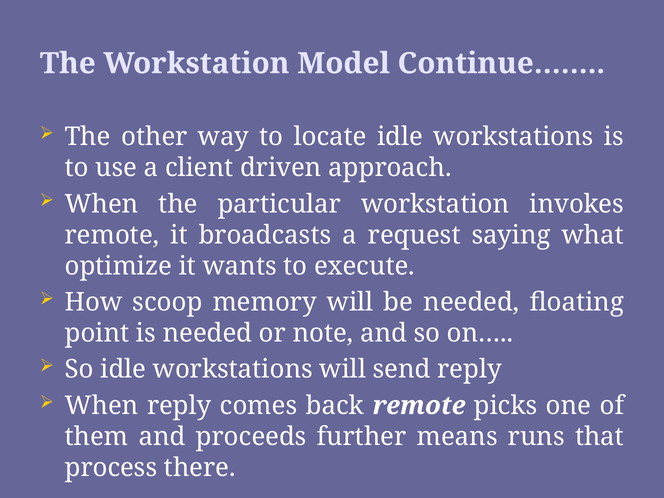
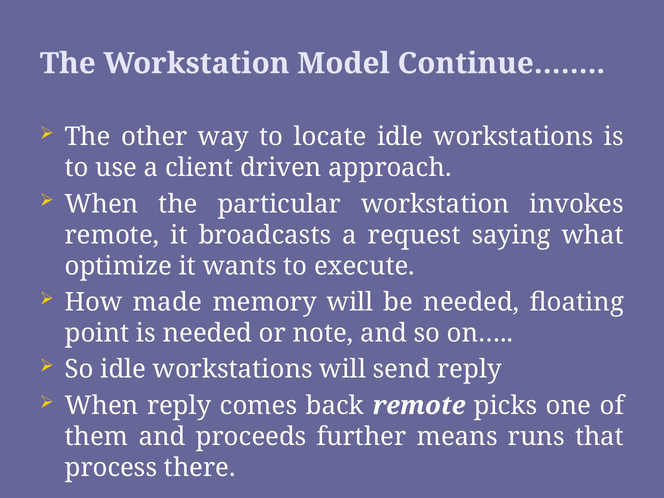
scoop: scoop -> made (167, 302)
